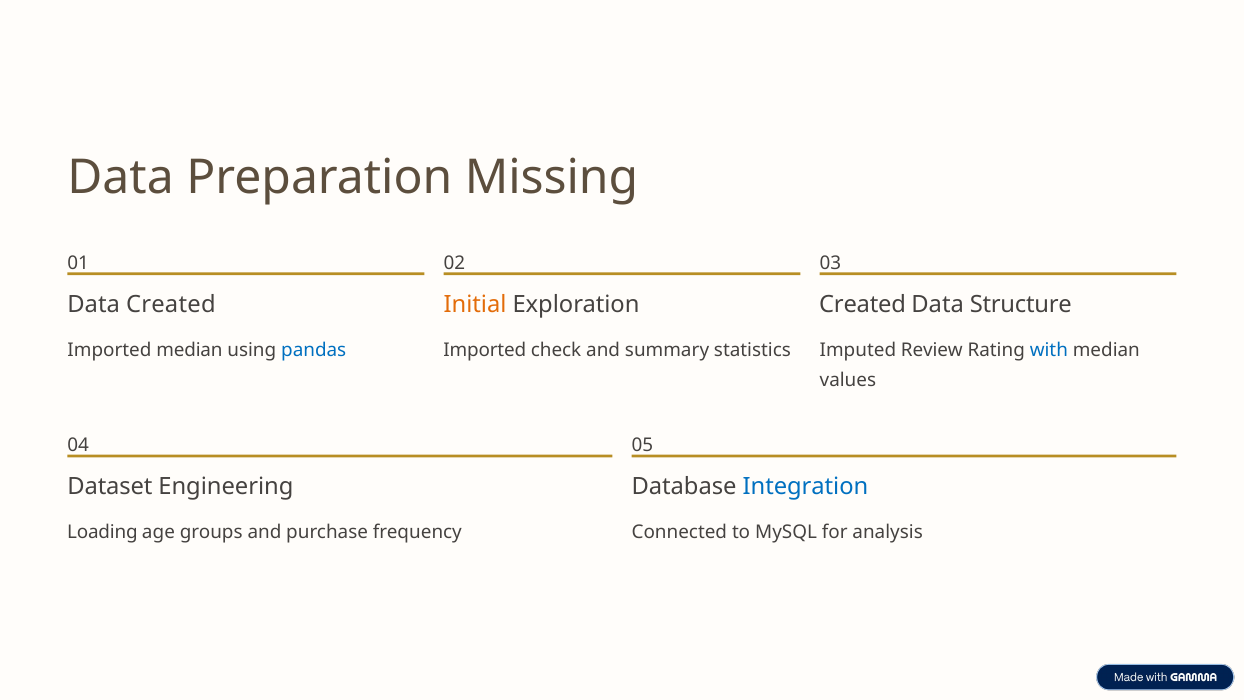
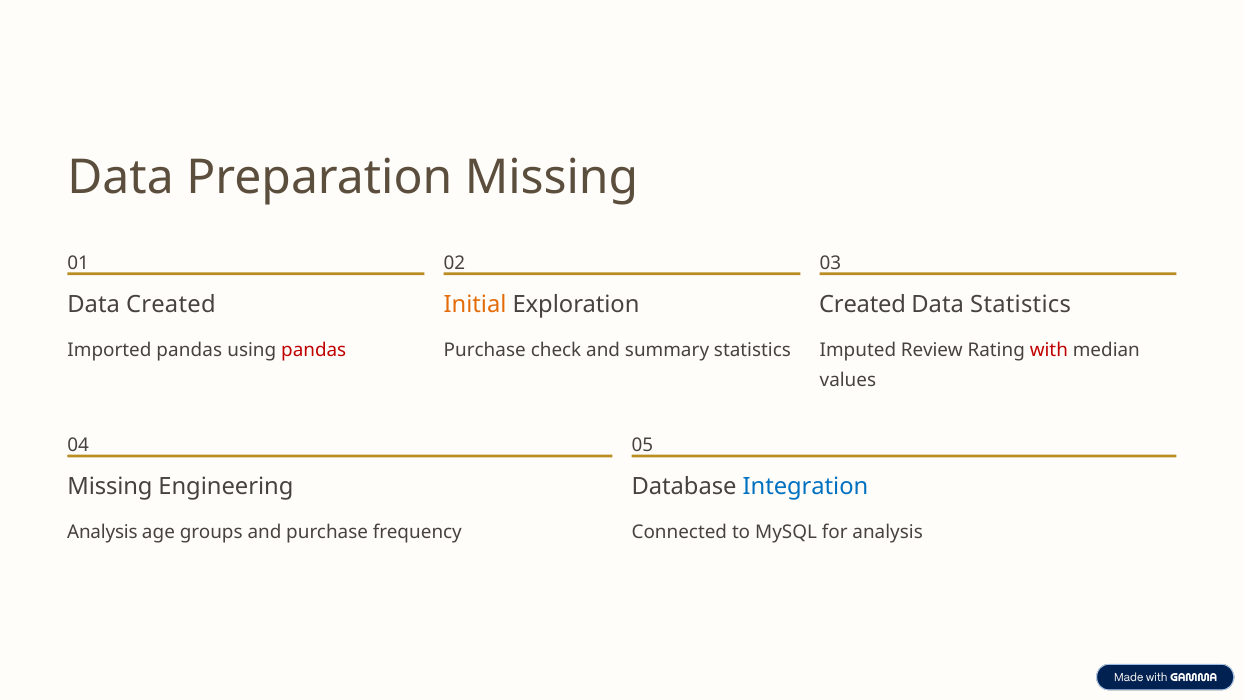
Data Structure: Structure -> Statistics (1021, 304)
Imported median: median -> pandas (189, 350)
pandas colour: blue -> red (314, 350)
Imported: Imported -> Purchase (485, 350)
with colour: blue -> red (1049, 350)
Dataset: Dataset -> Missing (110, 486)
Loading: Loading -> Analysis (102, 532)
